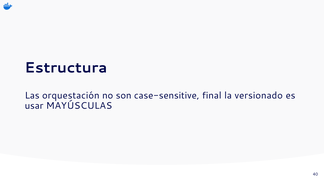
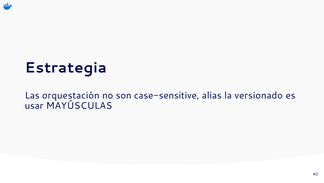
Estructura: Estructura -> Estrategia (66, 67)
final: final -> alias (212, 95)
